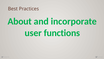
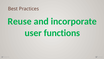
About: About -> Reuse (20, 21)
